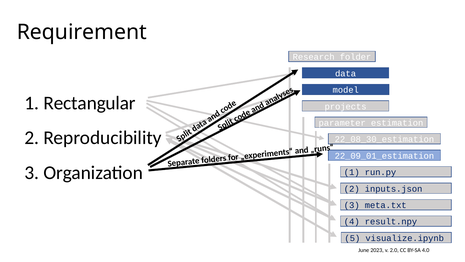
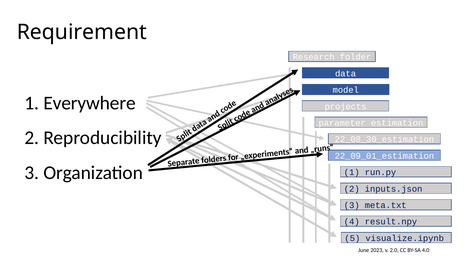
Rectangular: Rectangular -> Everywhere (90, 103)
